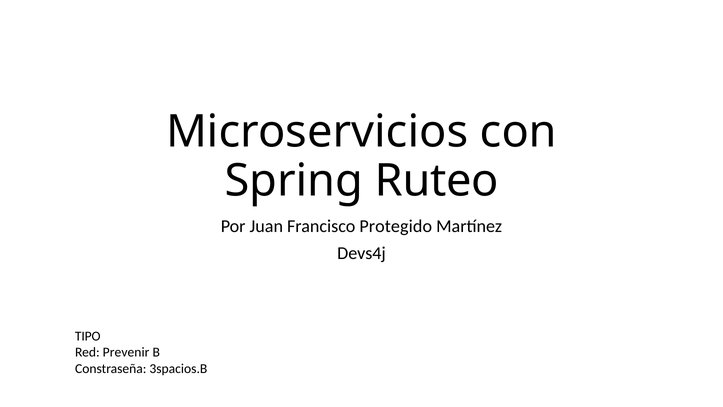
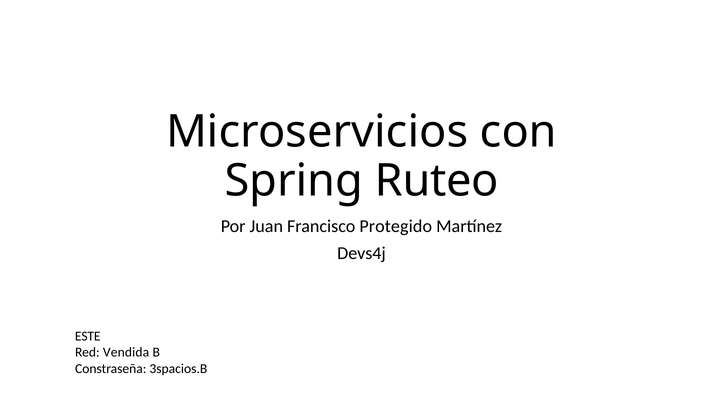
TIPO: TIPO -> ESTE (88, 336)
Prevenir: Prevenir -> Vendida (126, 352)
